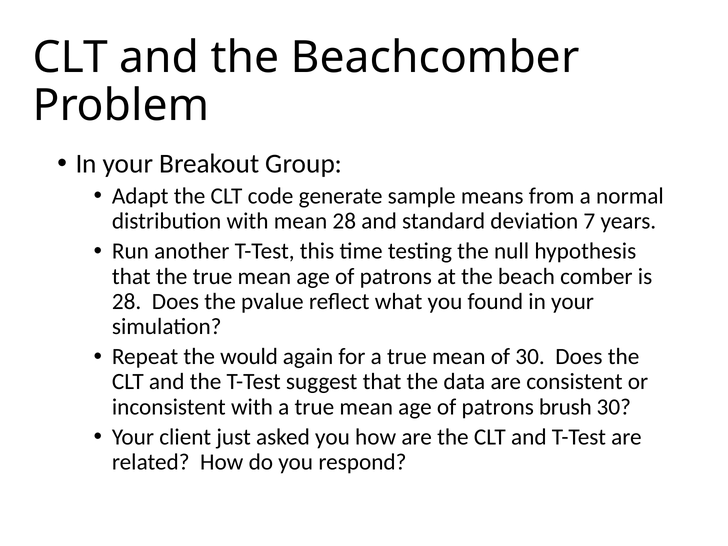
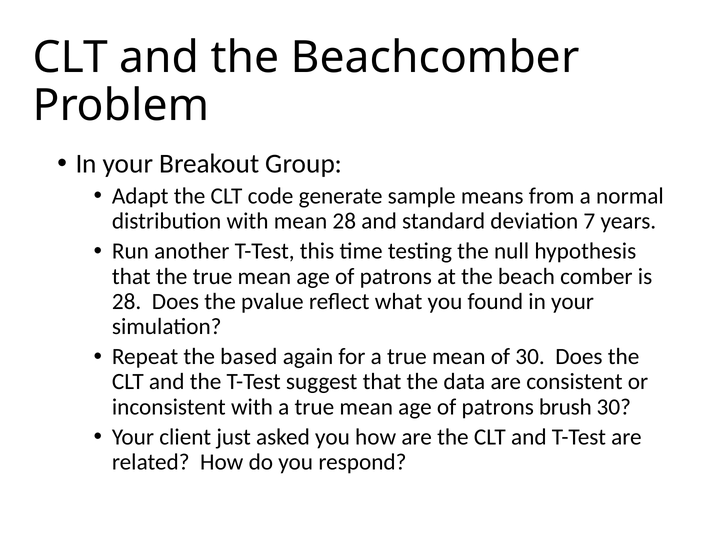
would: would -> based (249, 357)
